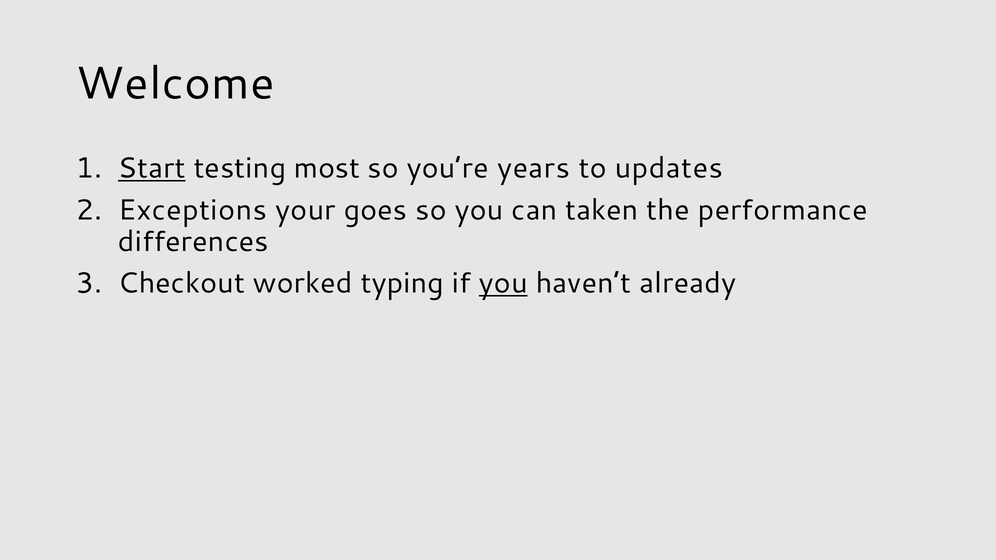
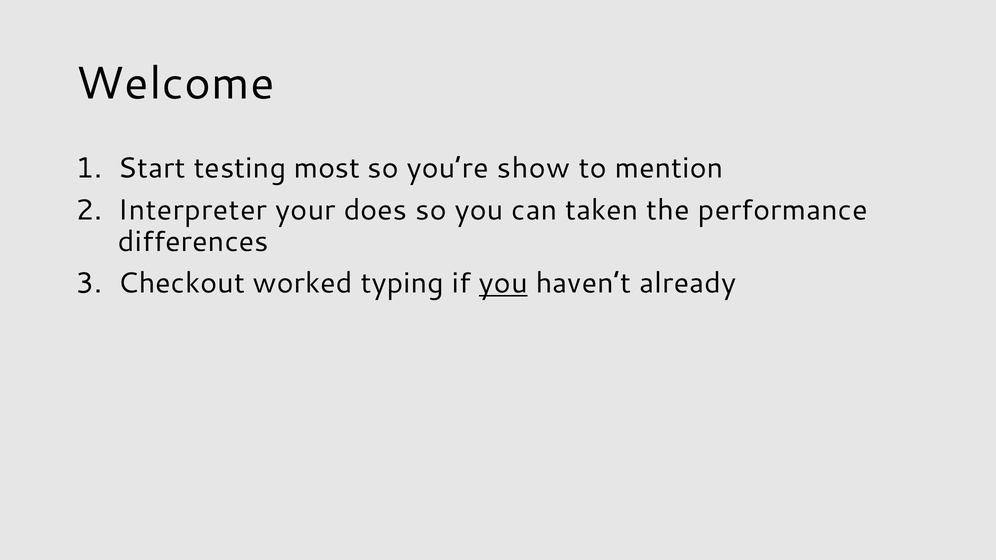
Start underline: present -> none (152, 168)
years: years -> show (534, 168)
updates: updates -> mention (669, 168)
Exceptions: Exceptions -> Interpreter (193, 210)
goes: goes -> does (375, 210)
